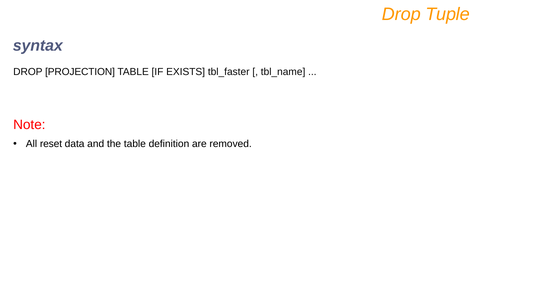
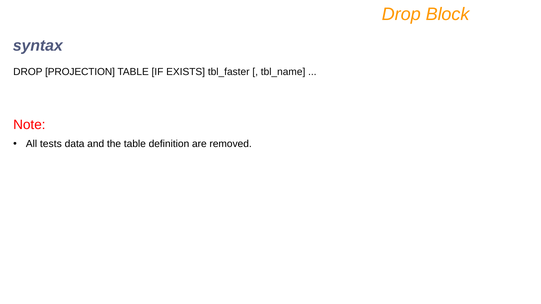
Tuple: Tuple -> Block (448, 14)
reset: reset -> tests (51, 144)
